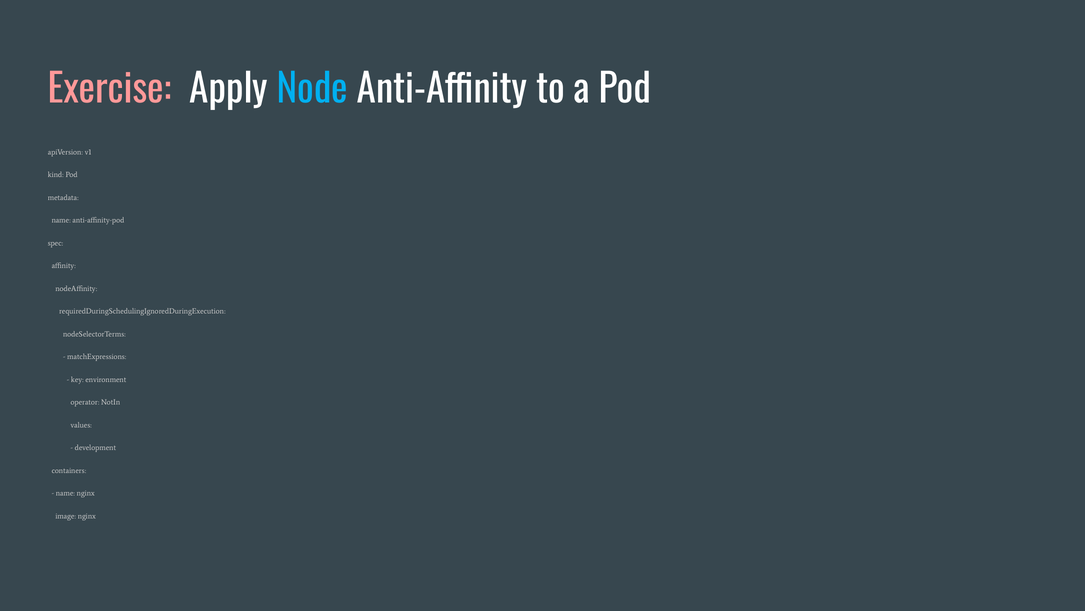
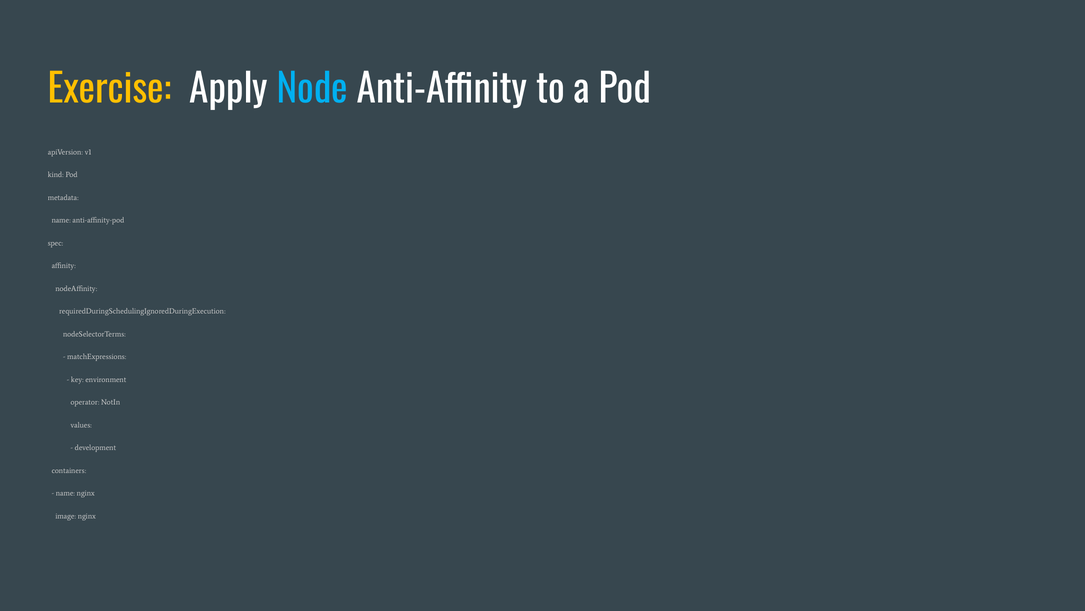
Exercise colour: pink -> yellow (110, 90)
